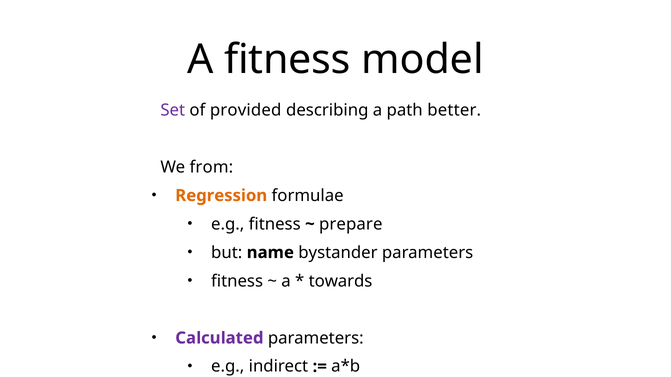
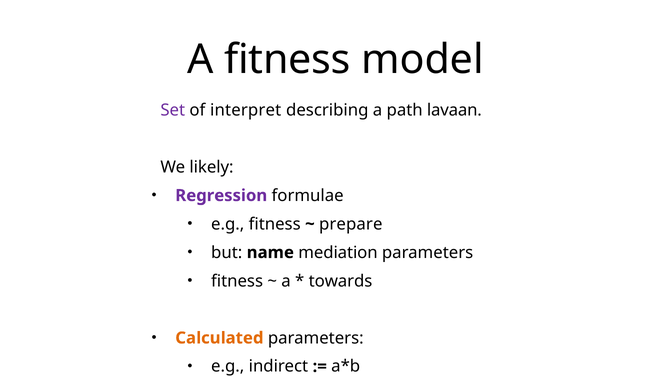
provided: provided -> interpret (246, 110)
better: better -> lavaan (454, 110)
from: from -> likely (212, 167)
Regression colour: orange -> purple (221, 196)
bystander: bystander -> mediation (338, 253)
Calculated colour: purple -> orange (219, 338)
